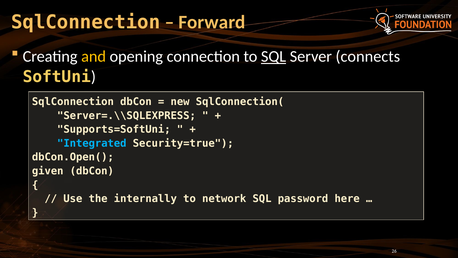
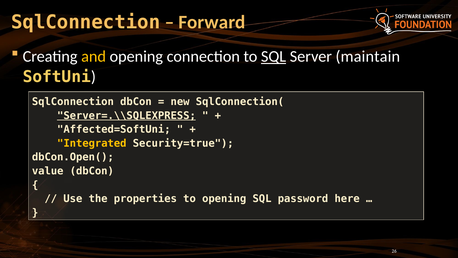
connects: connects -> maintain (368, 56)
Server=.\\SQLEXPRESS underline: none -> present (126, 115)
Supports=SoftUni: Supports=SoftUni -> Affected=SoftUni (114, 129)
Integrated colour: light blue -> yellow (92, 143)
given: given -> value (48, 171)
internally: internally -> properties (145, 199)
to network: network -> opening (224, 199)
